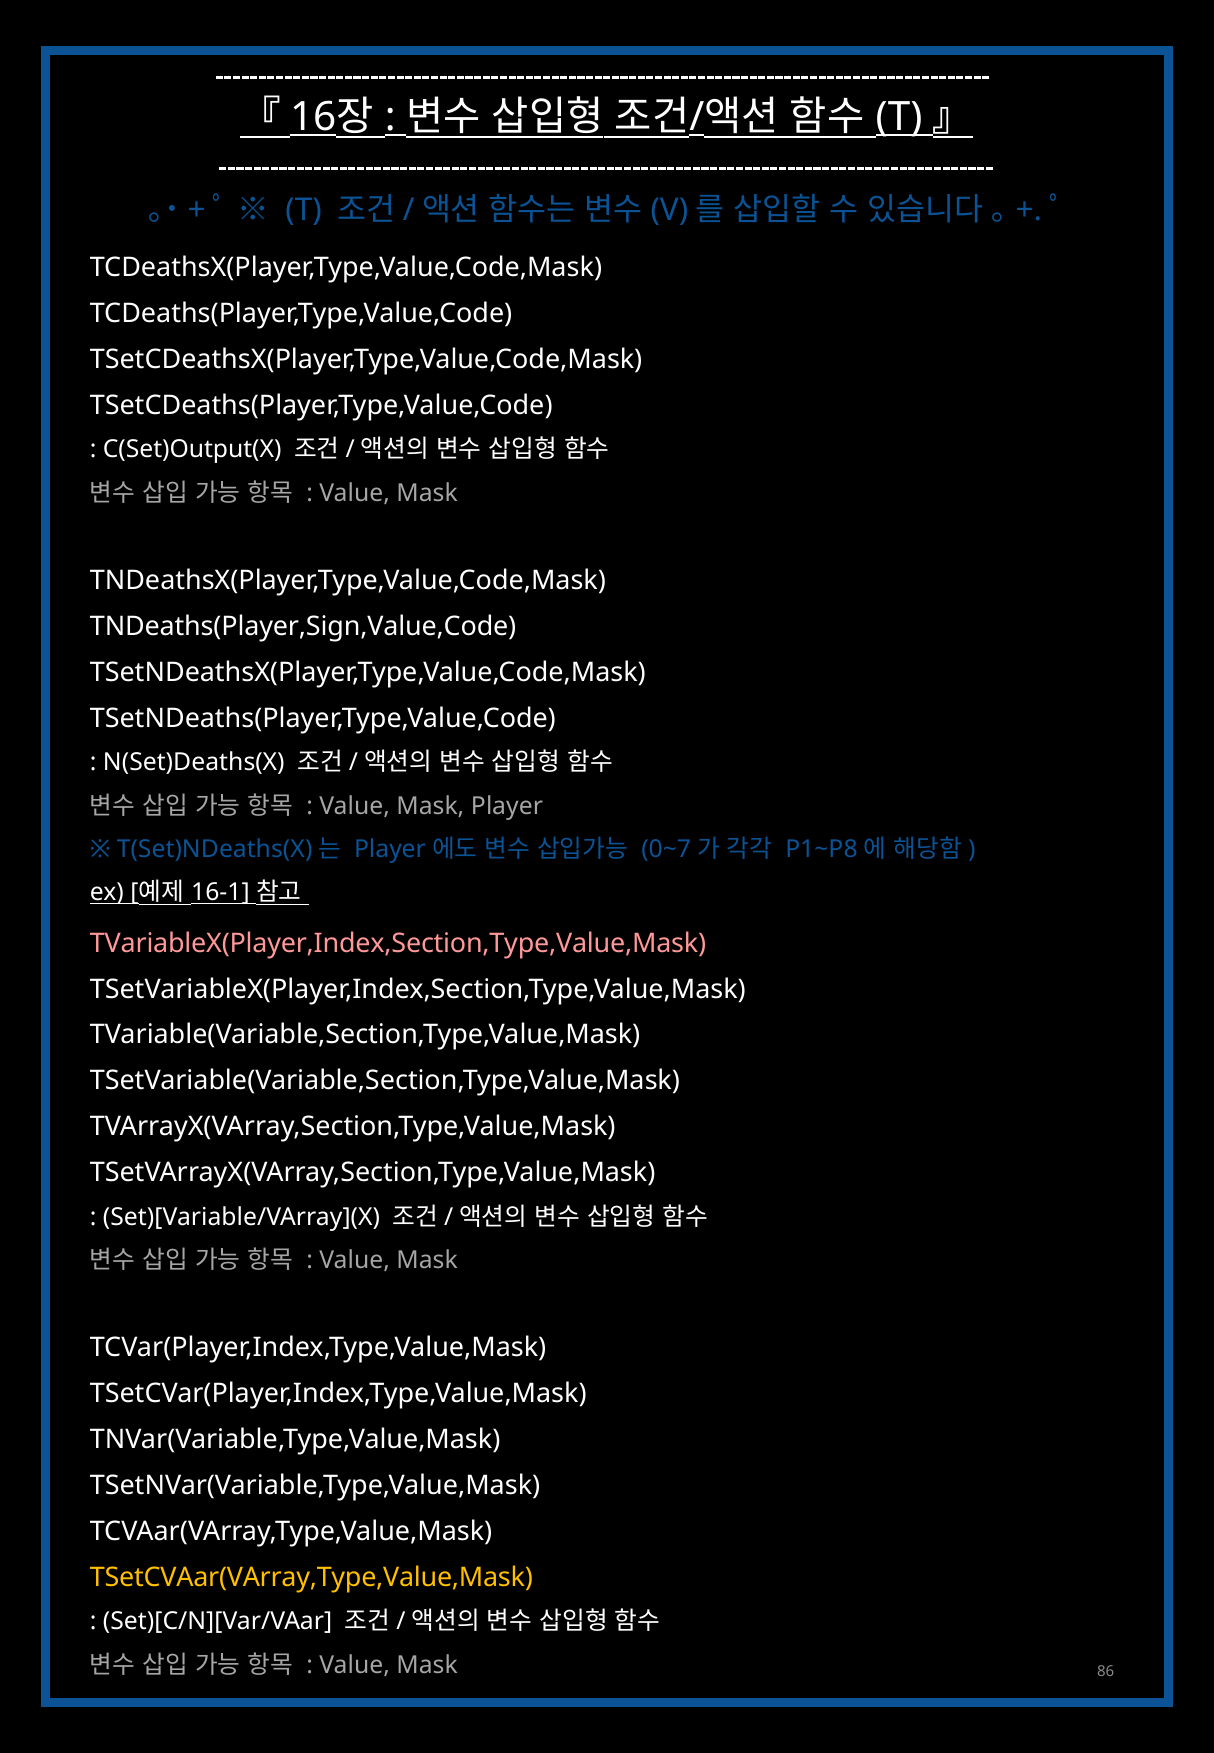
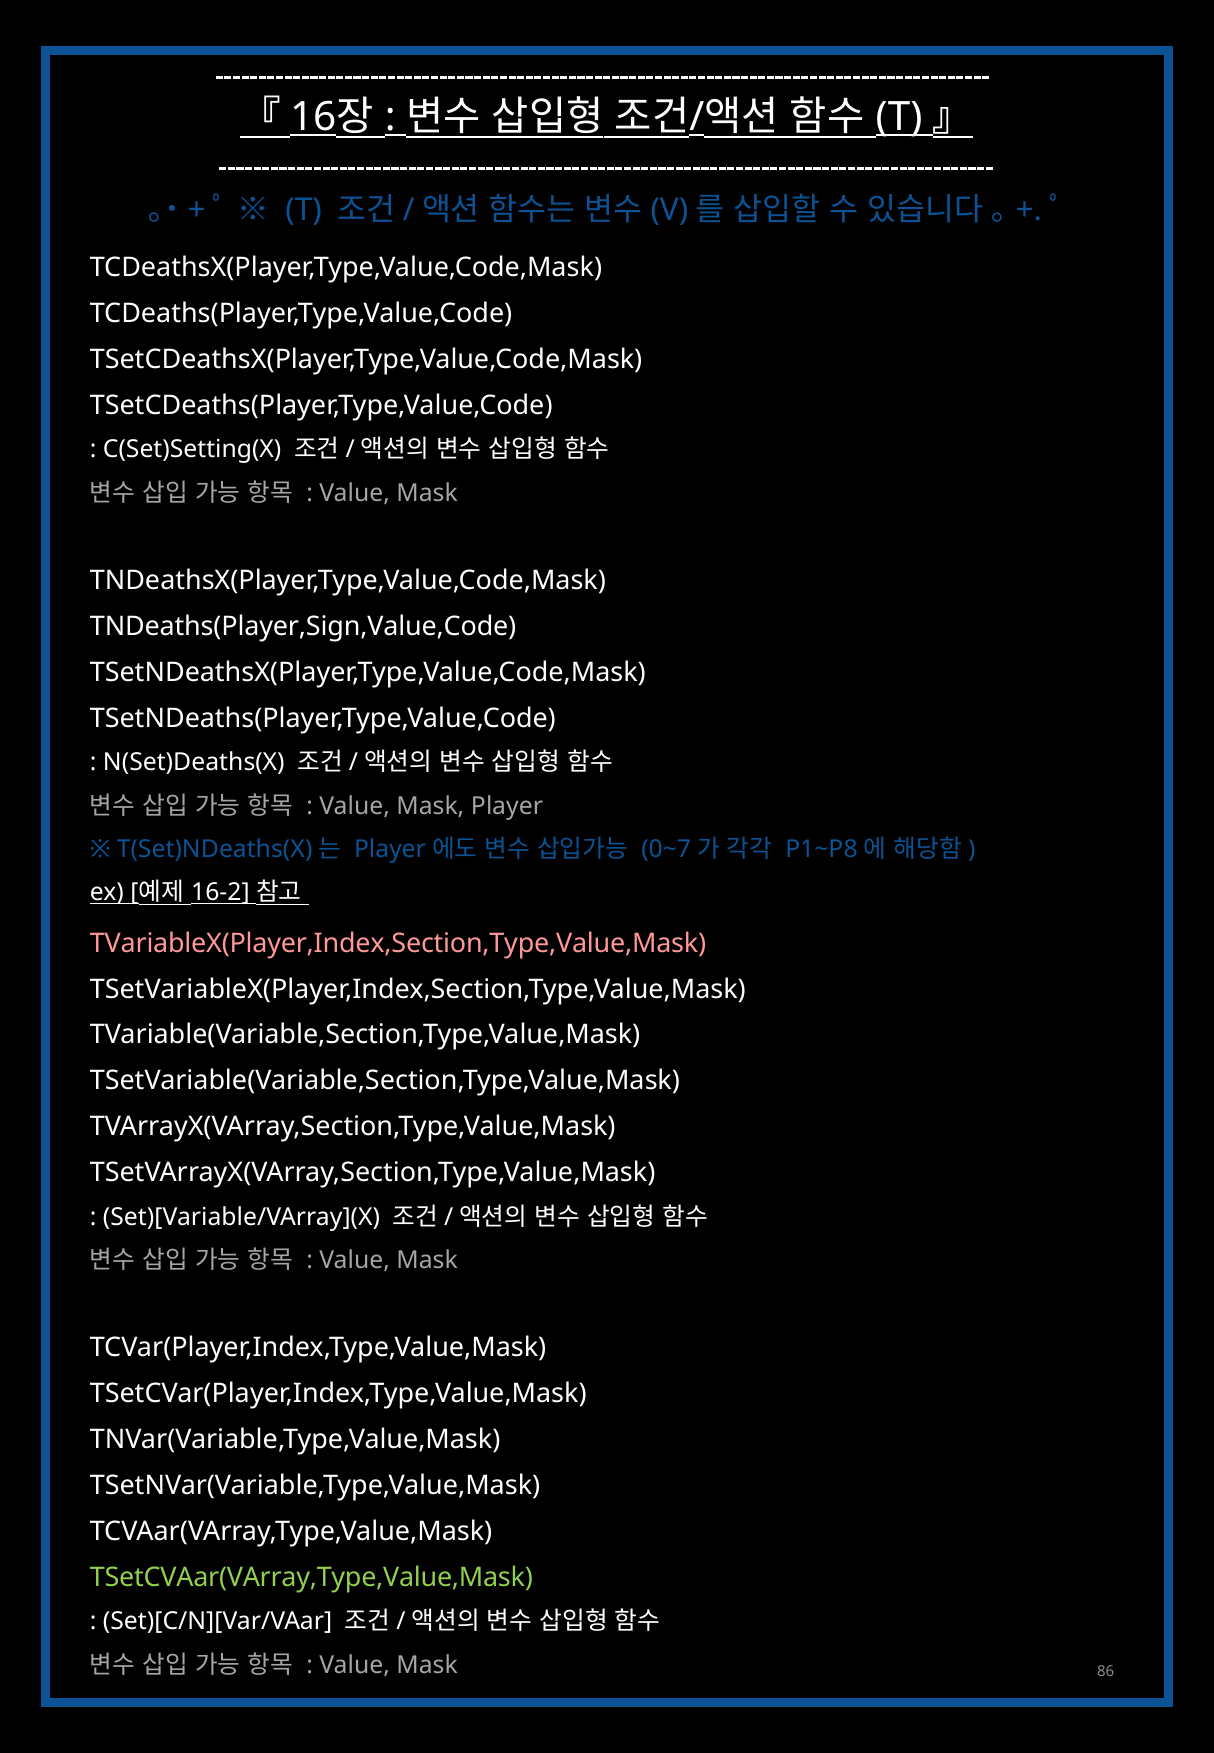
C(Set)Output(X: C(Set)Output(X -> C(Set)Setting(X (192, 450)
16-1: 16-1 -> 16-2 (220, 893)
TSetCVAar(VArray,Type,Value,Mask colour: yellow -> light green (311, 1578)
